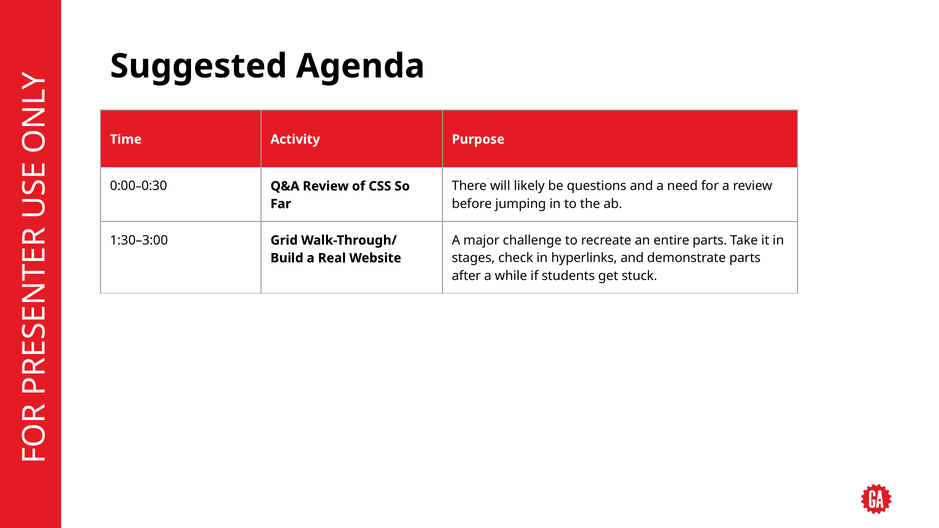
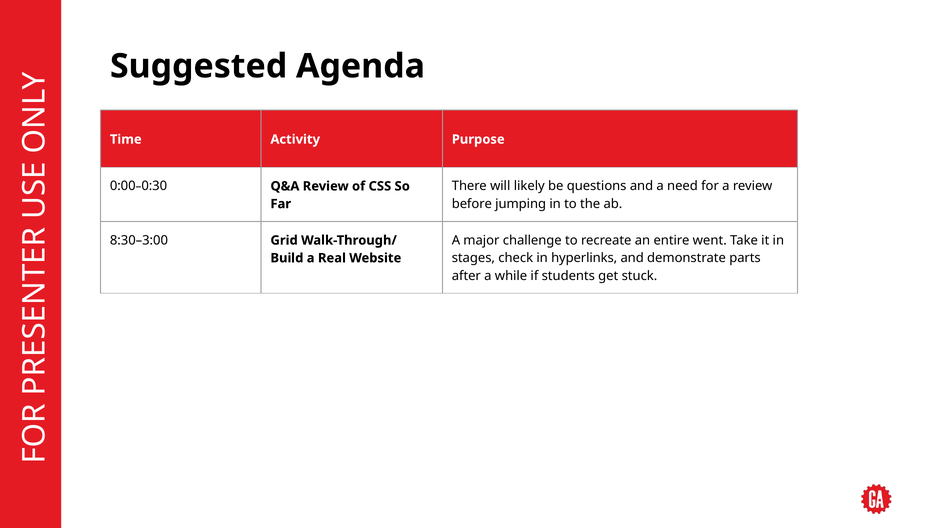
1:30–3:00: 1:30–3:00 -> 8:30–3:00 (139, 240)
entire parts: parts -> went (710, 240)
